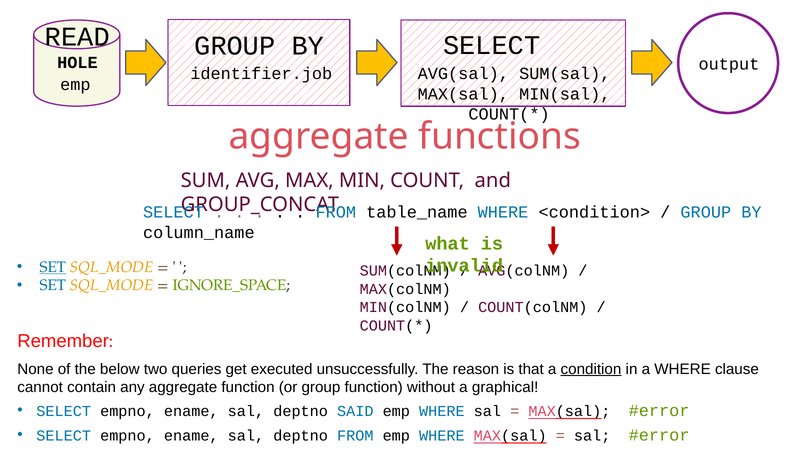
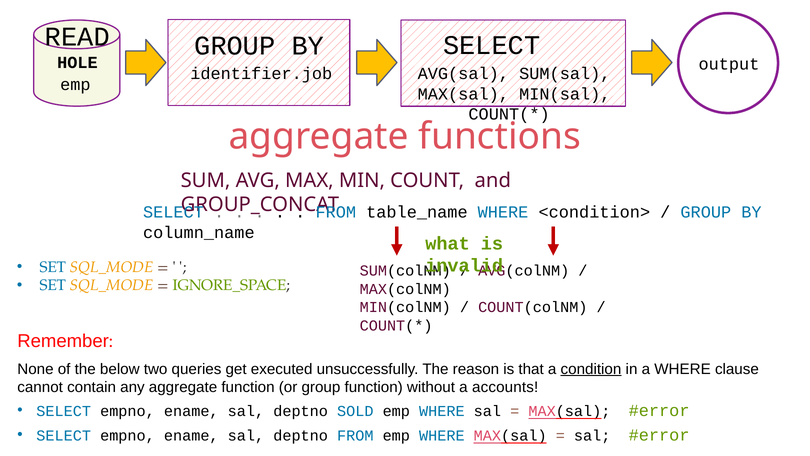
SET underline: present -> none (53, 267)
graphical: graphical -> accounts (505, 387)
SAID: SAID -> SOLD (355, 411)
